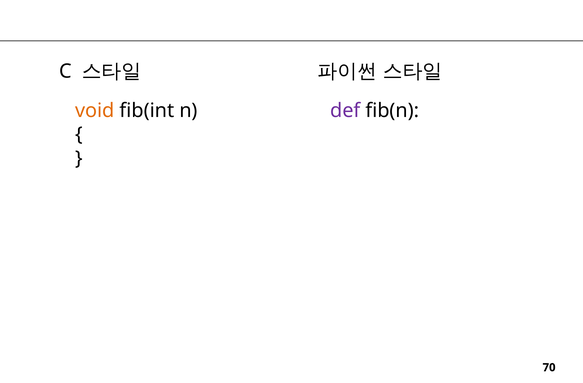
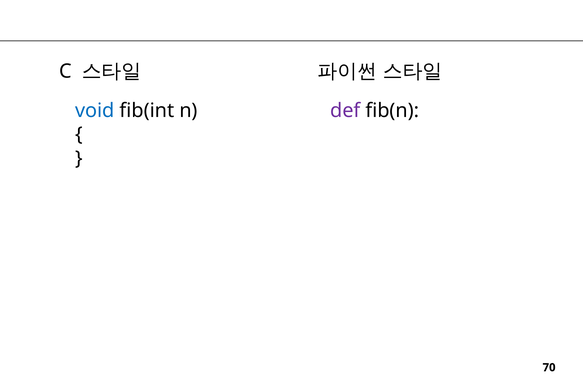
void colour: orange -> blue (95, 111)
